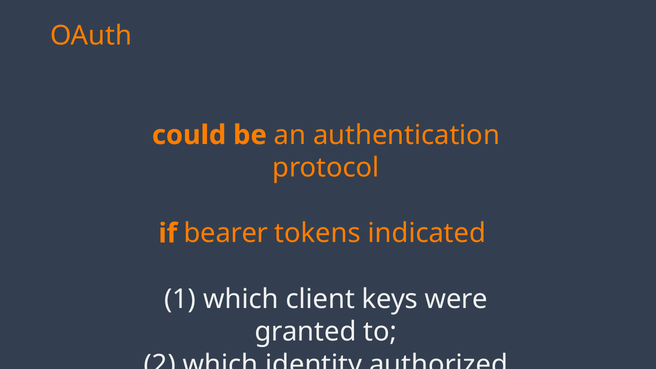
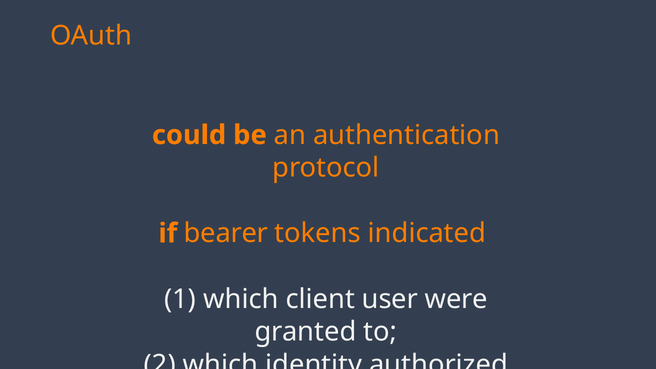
keys: keys -> user (390, 299)
